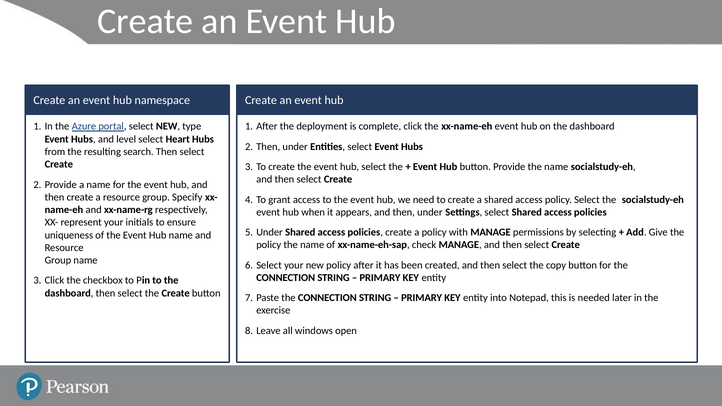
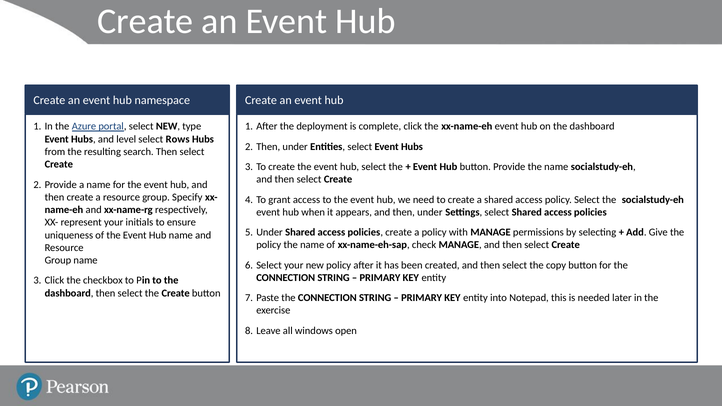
Heart: Heart -> Rows (178, 139)
